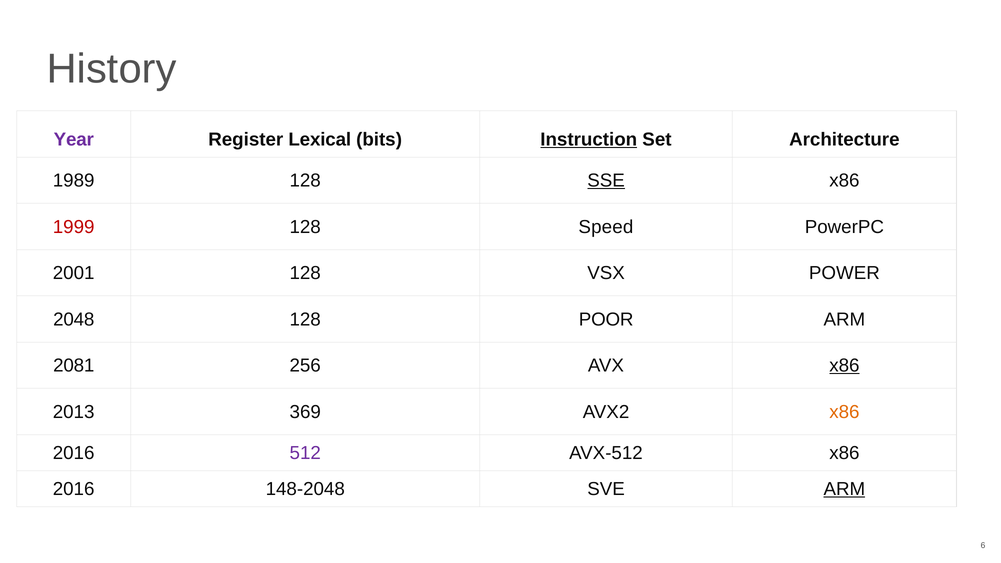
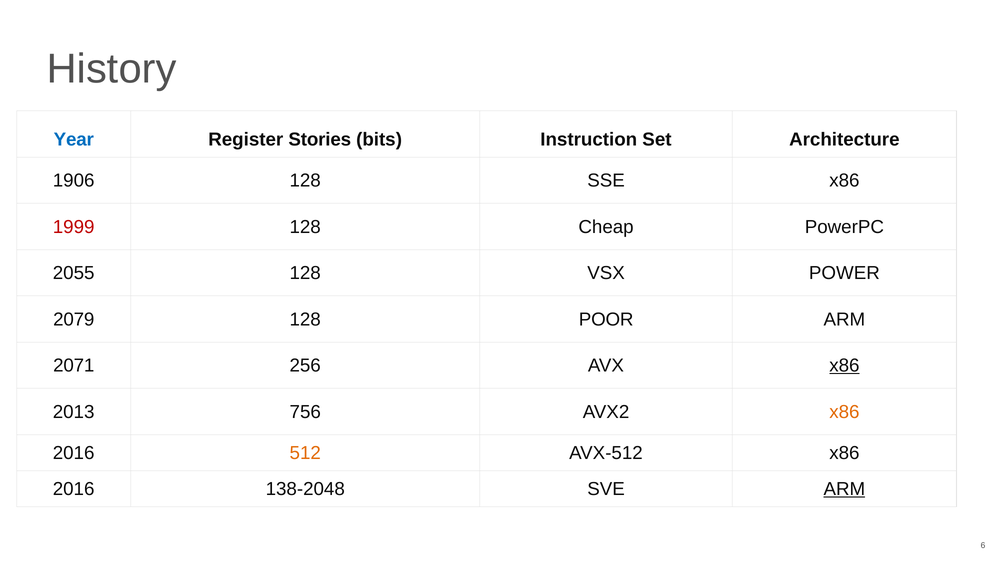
Year colour: purple -> blue (74, 139)
Lexical: Lexical -> Stories (320, 139)
Instruction underline: present -> none (589, 139)
1989: 1989 -> 1906 (74, 181)
SSE underline: present -> none (606, 181)
Speed: Speed -> Cheap (606, 227)
2001: 2001 -> 2055 (74, 273)
2048: 2048 -> 2079 (74, 319)
2081: 2081 -> 2071 (74, 366)
369: 369 -> 756 (305, 412)
512 colour: purple -> orange (305, 453)
148-2048: 148-2048 -> 138-2048 (305, 489)
